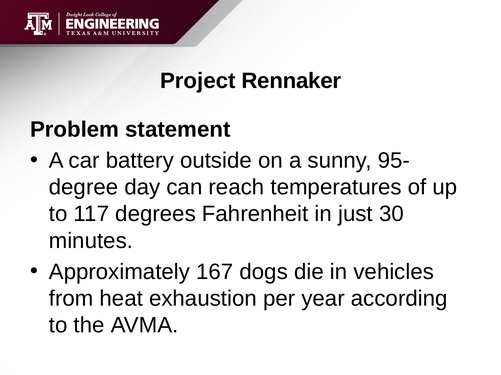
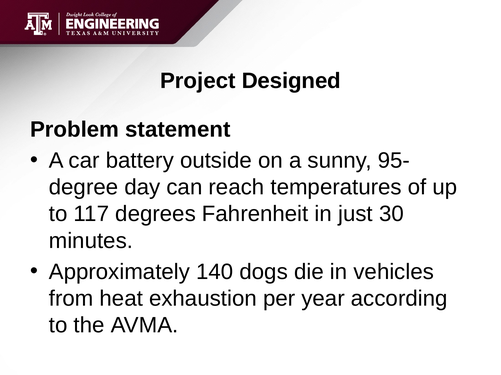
Rennaker: Rennaker -> Designed (291, 81)
167: 167 -> 140 (215, 272)
